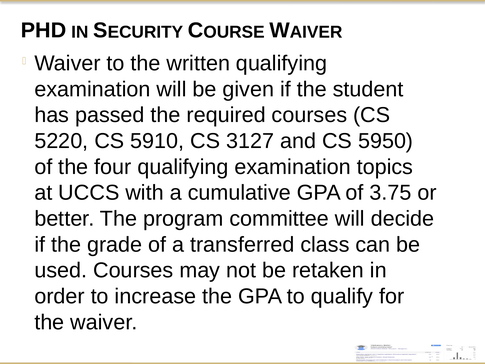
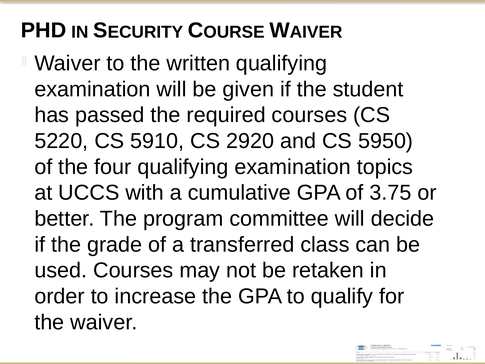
3127: 3127 -> 2920 (250, 141)
